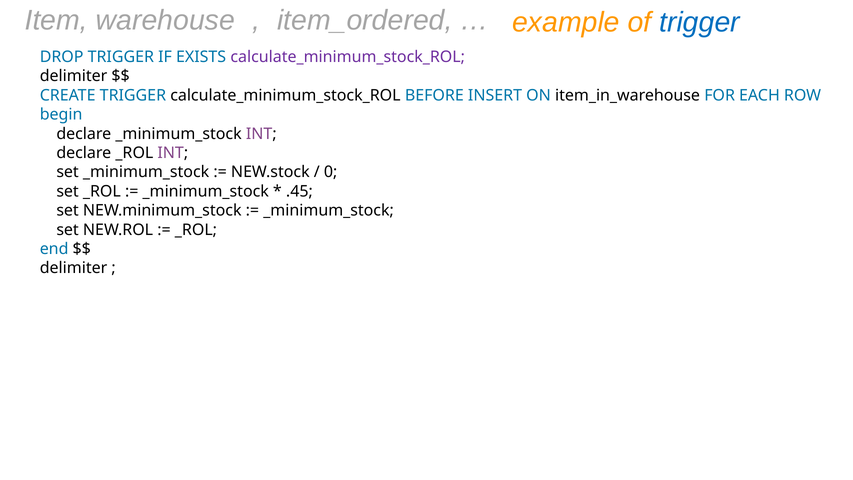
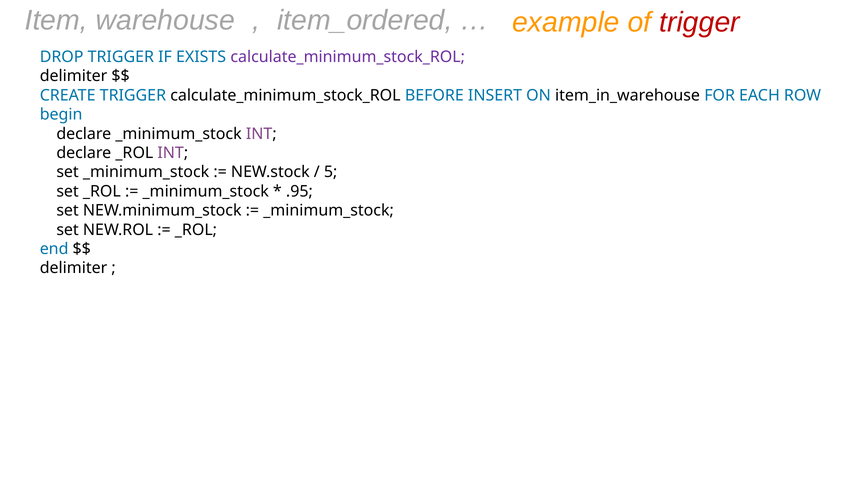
trigger colour: blue -> red (700, 22)
0: 0 -> 5 (331, 172)
.45: .45 -> .95 (299, 191)
